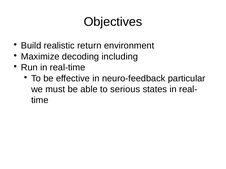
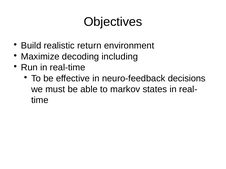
particular: particular -> decisions (187, 79)
serious: serious -> markov (125, 90)
